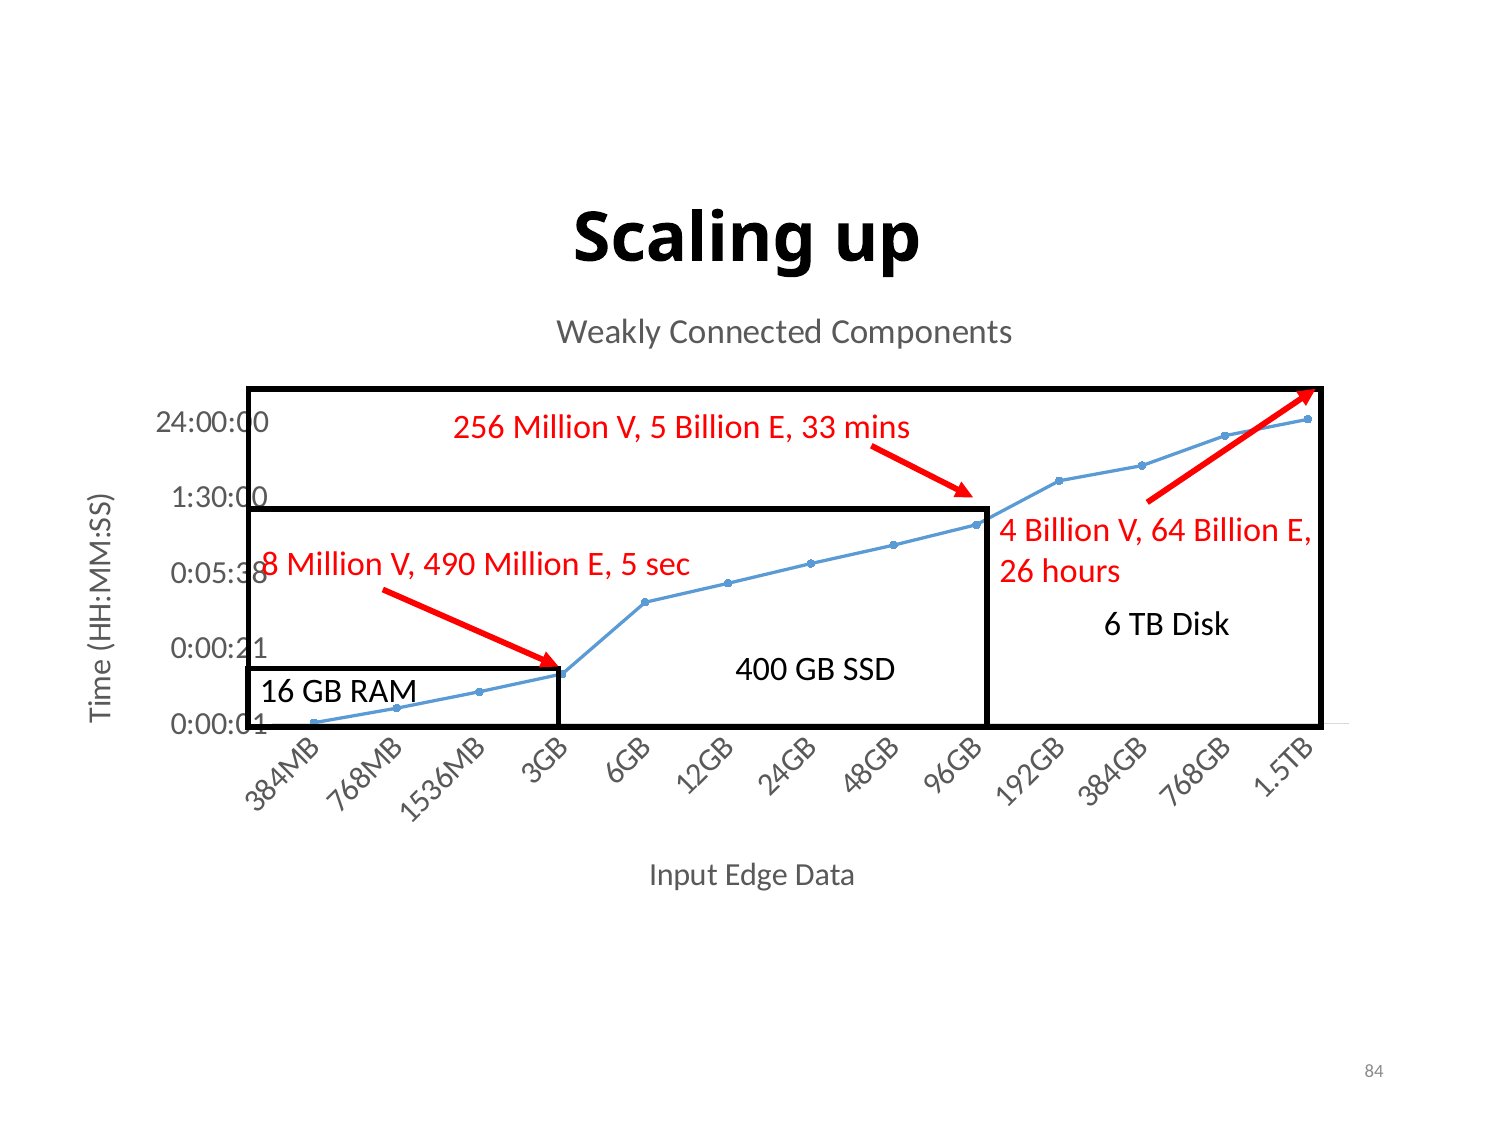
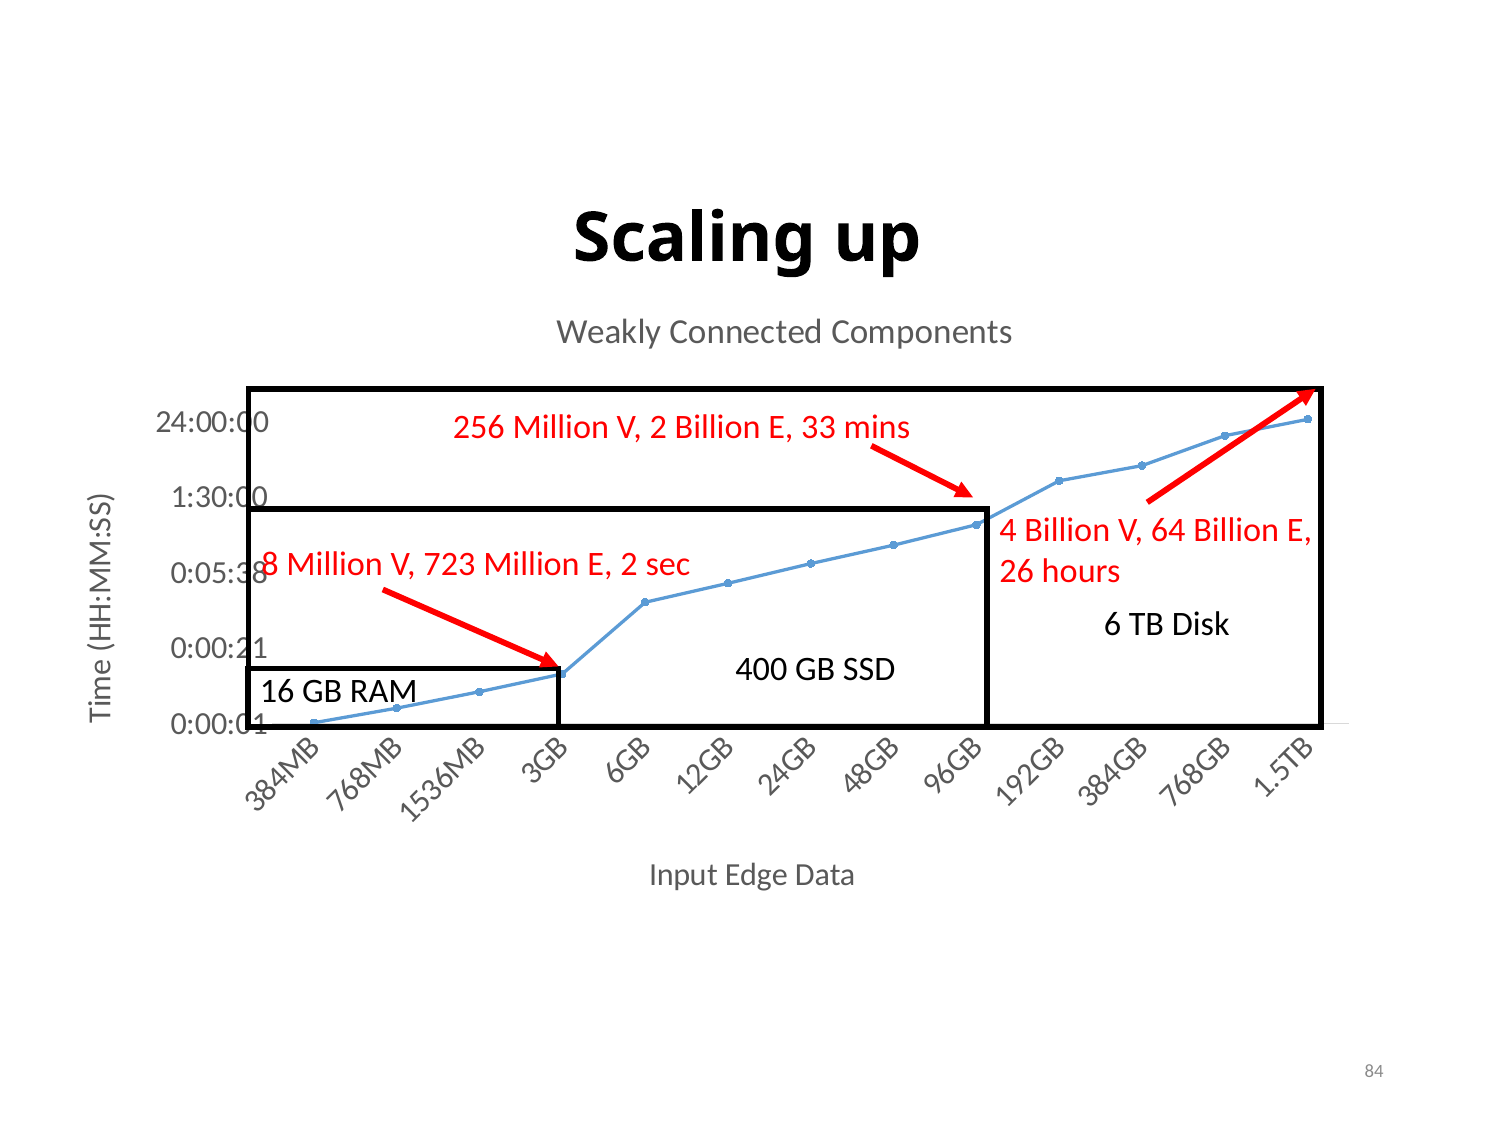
V 5: 5 -> 2 (658, 427)
490: 490 -> 723 (449, 564)
E 5: 5 -> 2 (629, 564)
